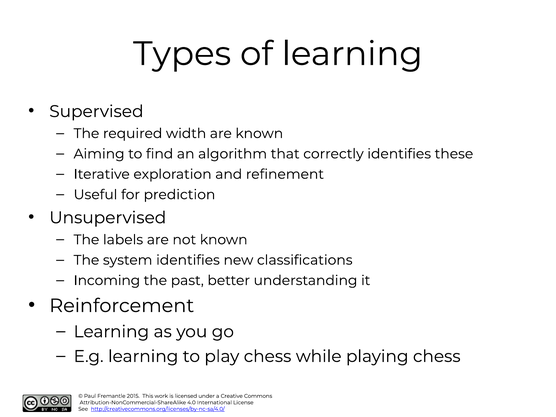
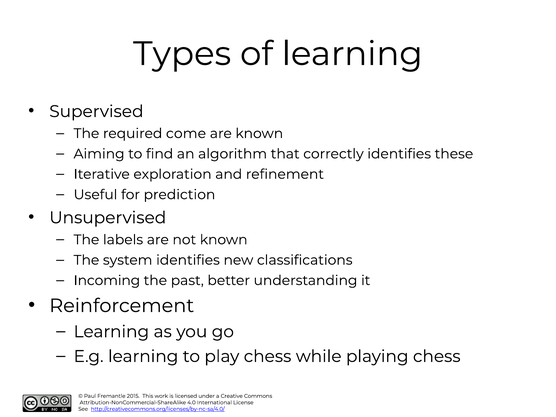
width: width -> come (186, 133)
